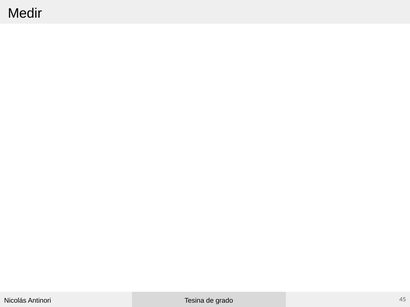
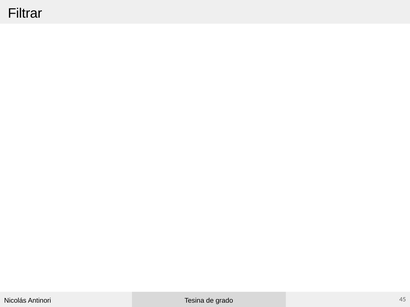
Medir: Medir -> Filtrar (25, 13)
